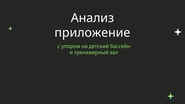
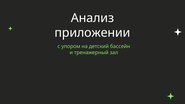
приложение: приложение -> приложении (92, 33)
